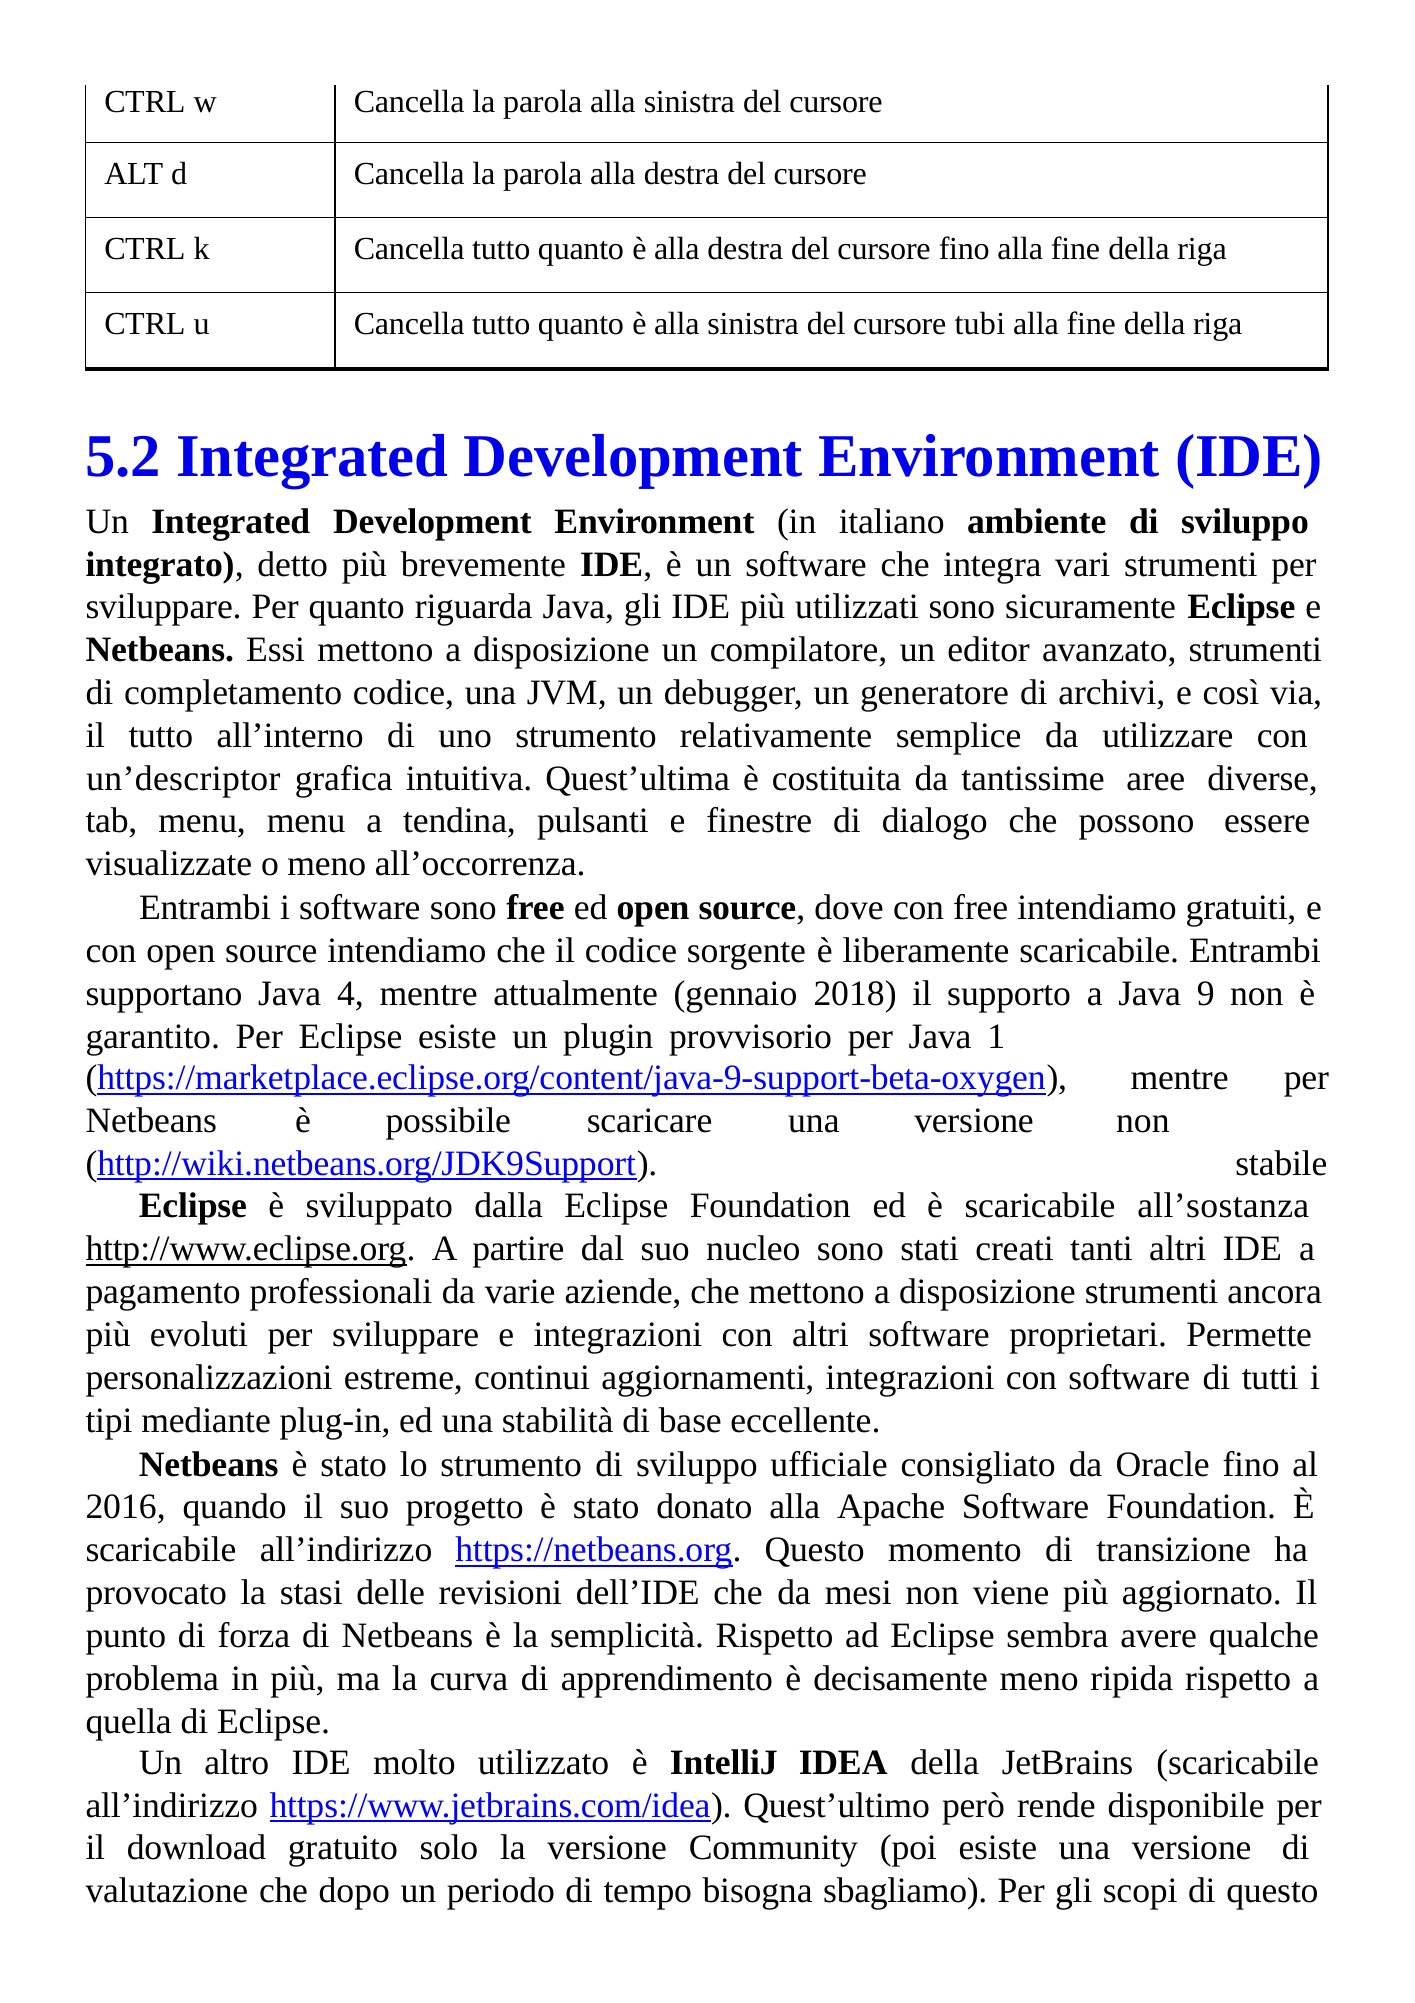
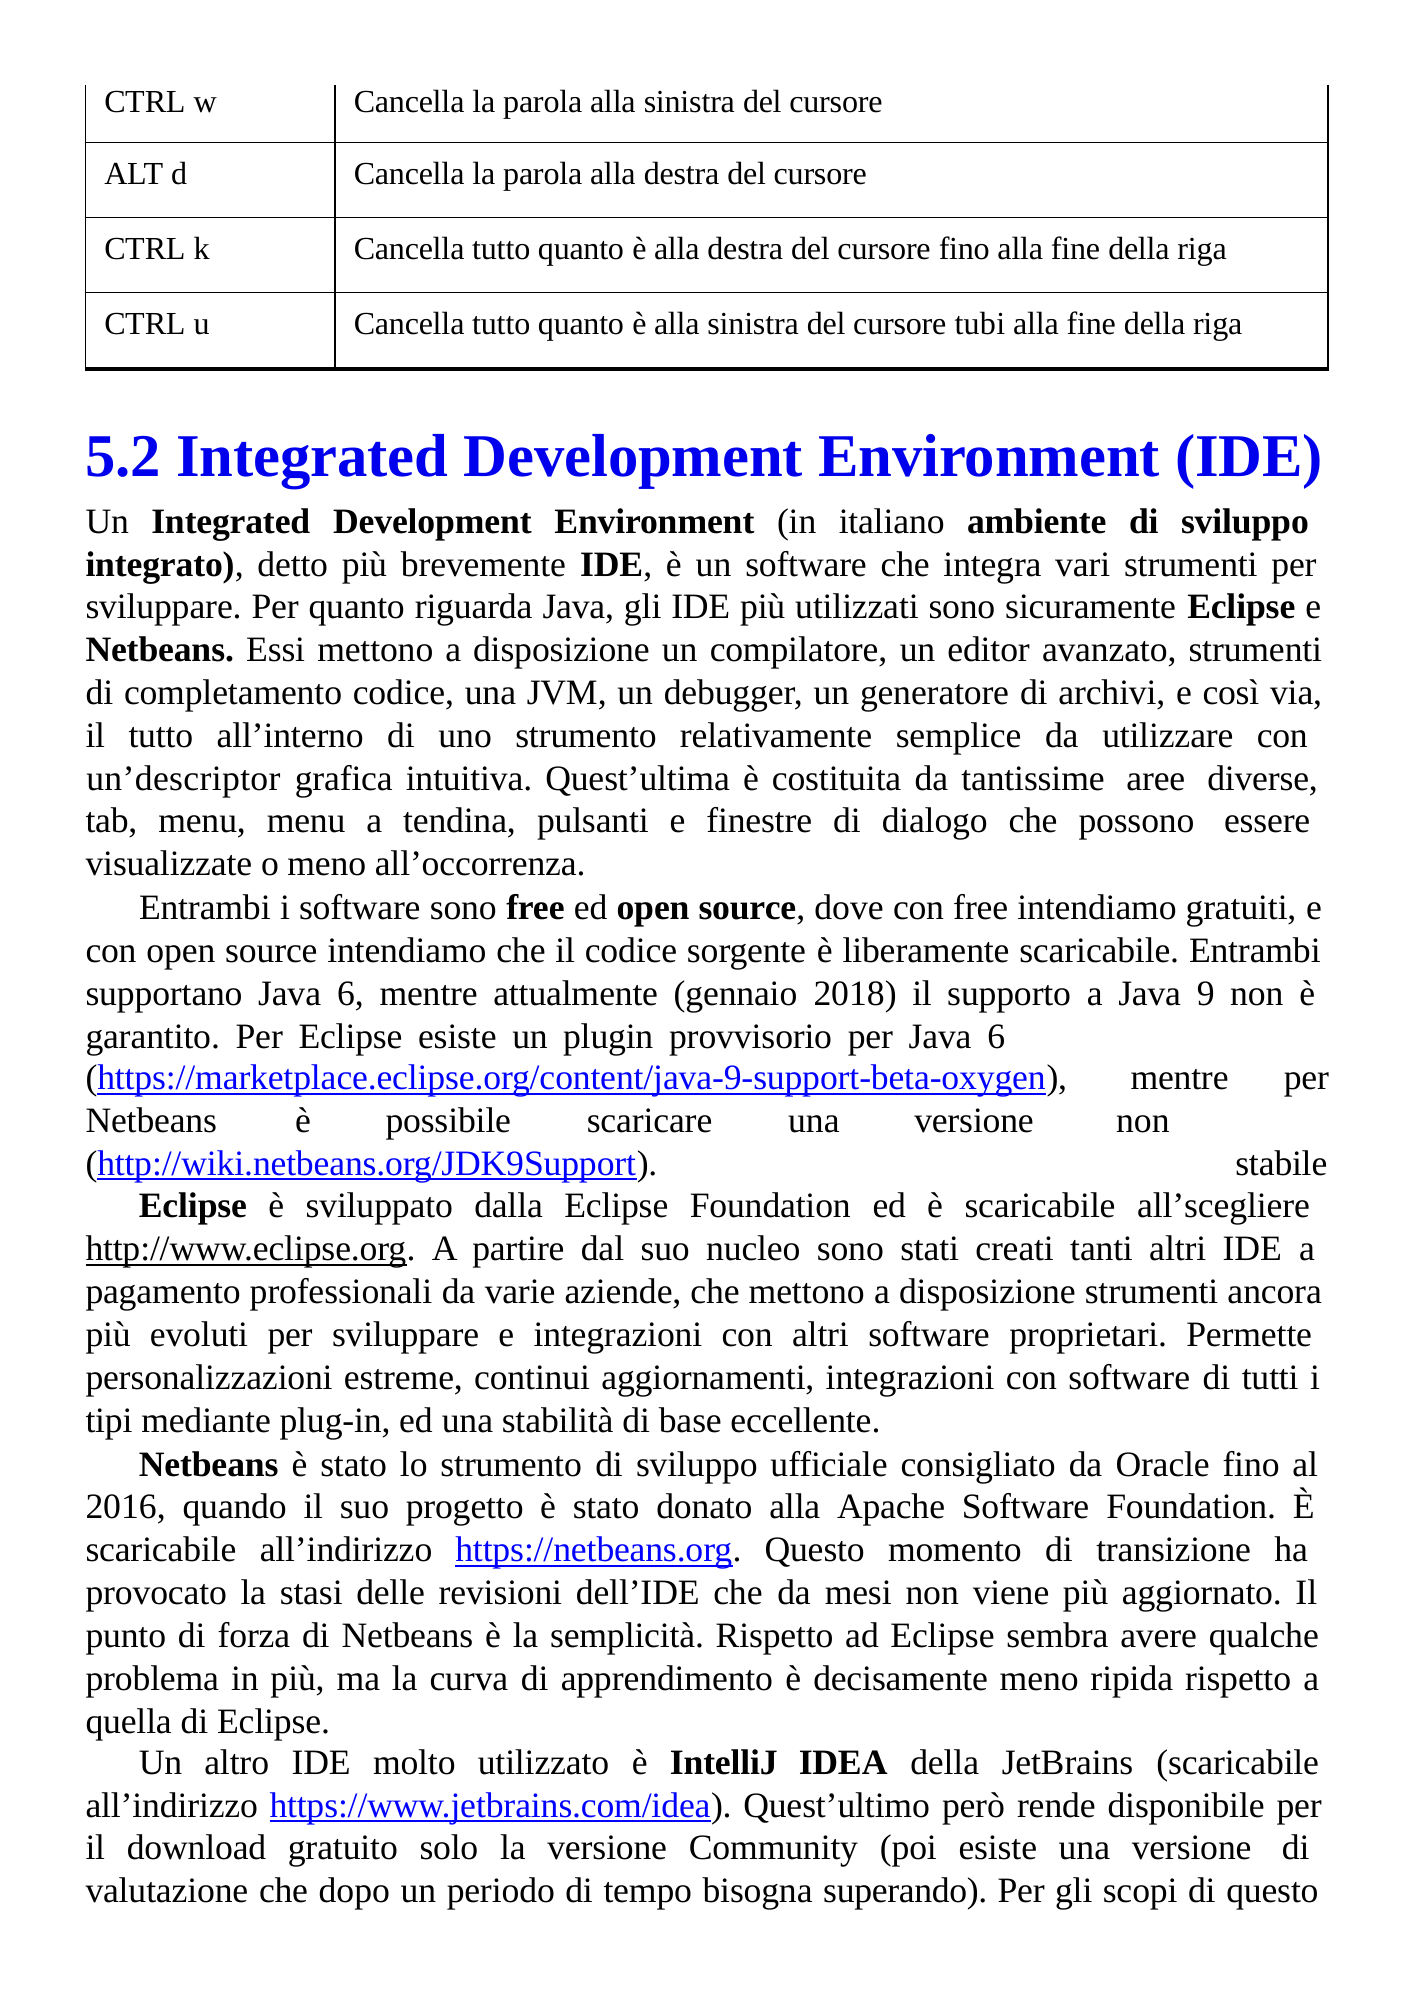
supportano Java 4: 4 -> 6 (350, 993)
per Java 1: 1 -> 6 (996, 1036)
all’sostanza: all’sostanza -> all’scegliere (1224, 1206)
sbagliamo: sbagliamo -> superando (905, 1890)
